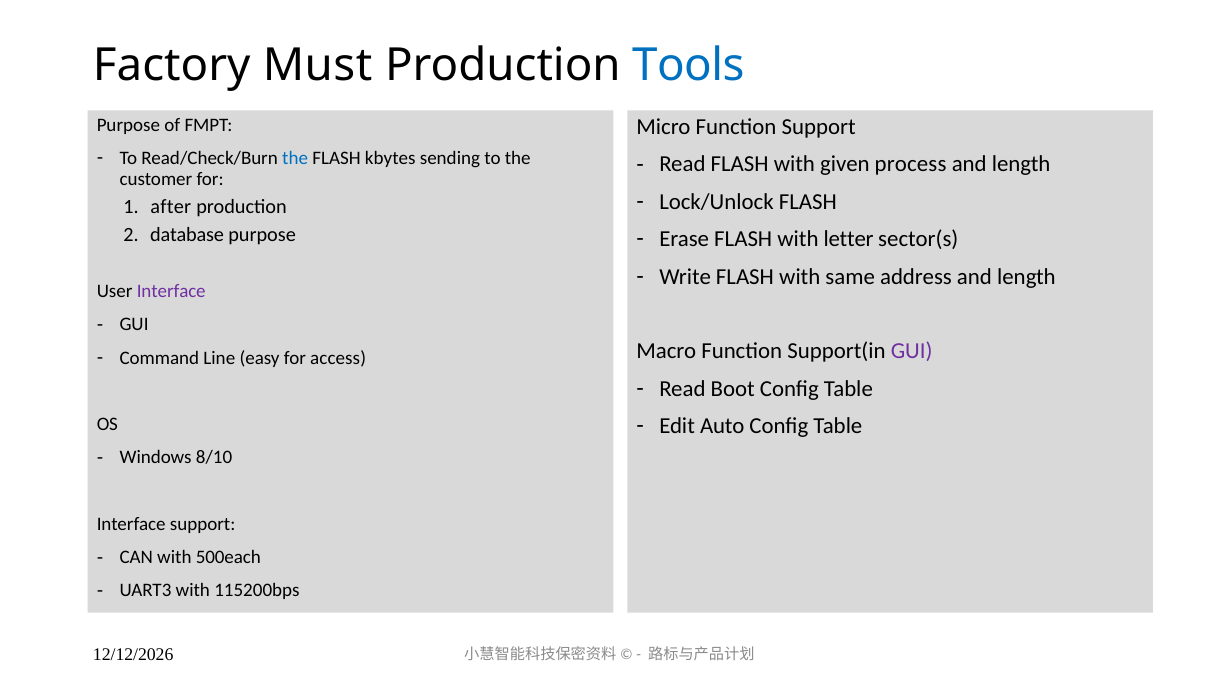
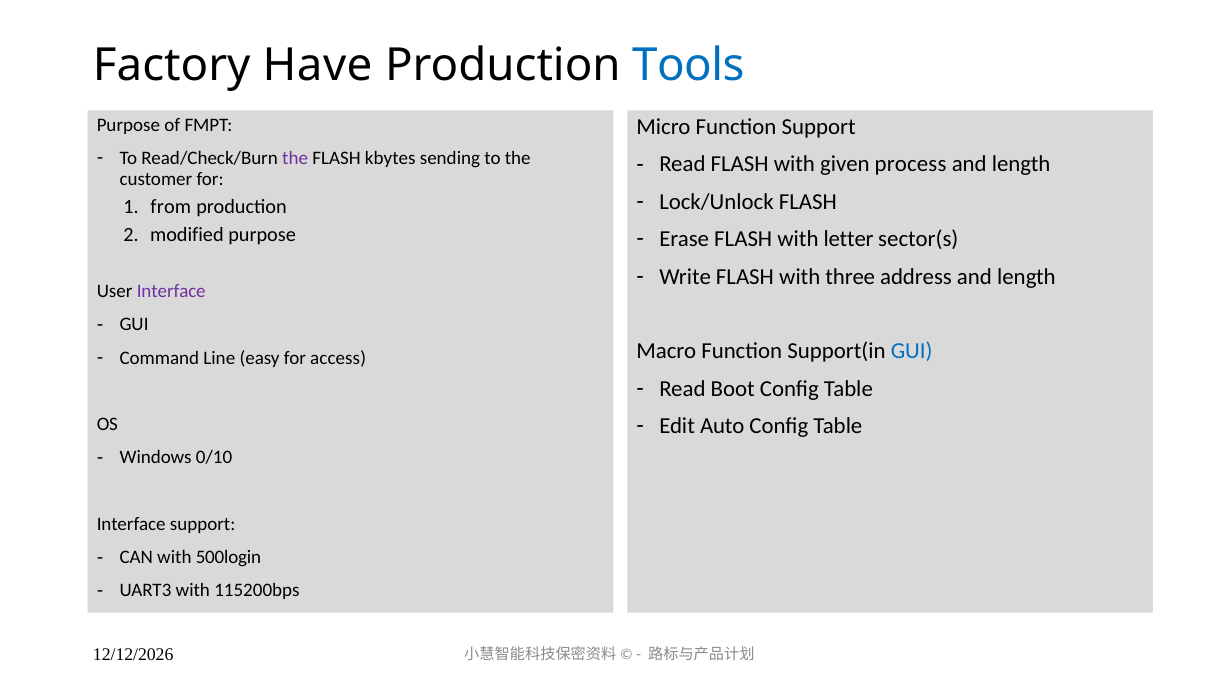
Must: Must -> Have (318, 65)
the colour: blue -> purple (295, 158)
after: after -> from (171, 207)
database: database -> modified (187, 235)
same: same -> three (850, 277)
GUI colour: purple -> blue (912, 352)
8/10: 8/10 -> 0/10 (214, 458)
500each: 500each -> 500login (228, 558)
